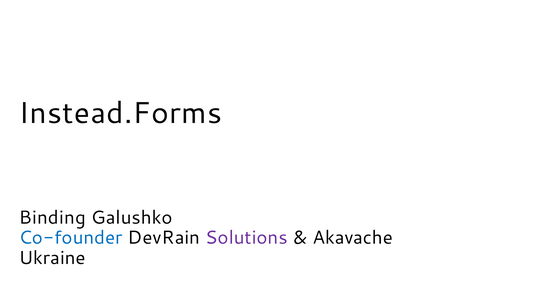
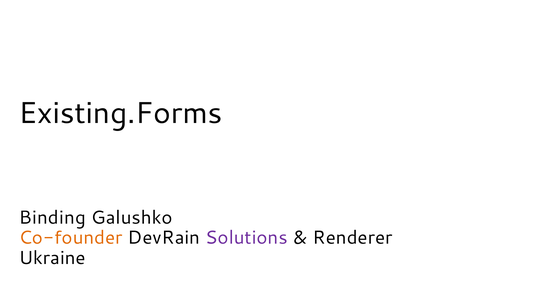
Instead.Forms: Instead.Forms -> Existing.Forms (121, 113)
Co-founder colour: blue -> orange (71, 238)
Akavache: Akavache -> Renderer (353, 238)
